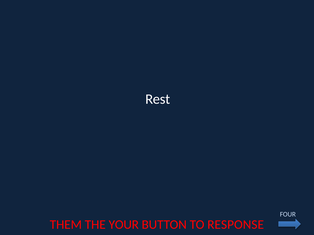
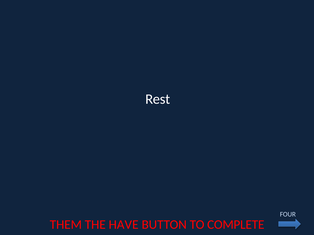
YOUR: YOUR -> HAVE (124, 225)
RESPONSE: RESPONSE -> COMPLETE (236, 225)
